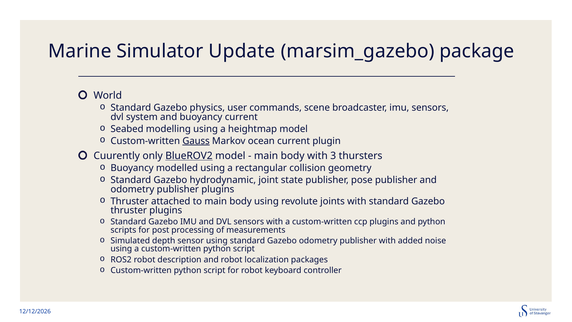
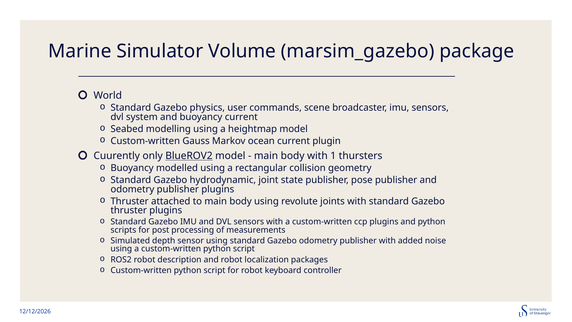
Update: Update -> Volume (242, 51)
Gauss underline: present -> none (196, 141)
3: 3 -> 1 (333, 156)
